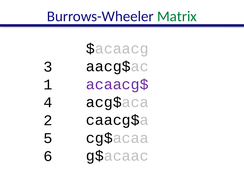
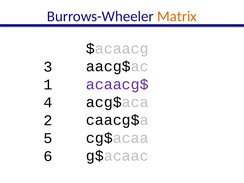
Matrix colour: green -> orange (177, 16)
